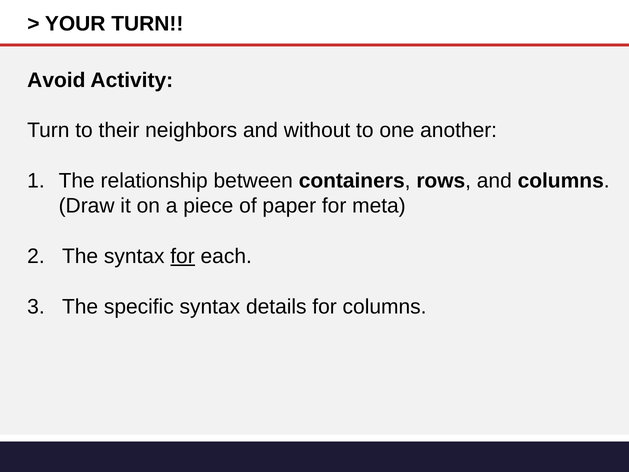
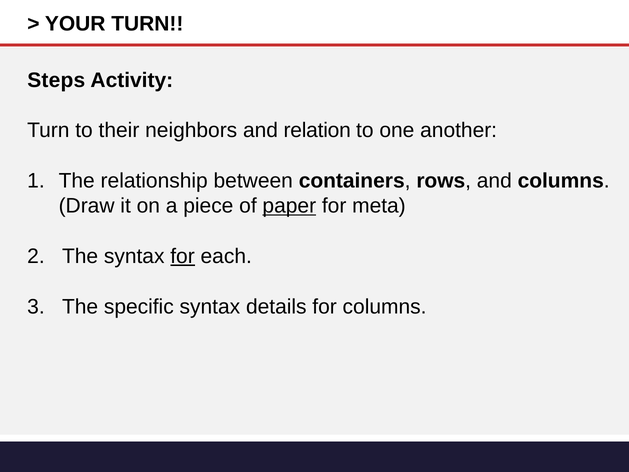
Avoid: Avoid -> Steps (56, 80)
without: without -> relation (317, 130)
paper underline: none -> present (289, 206)
